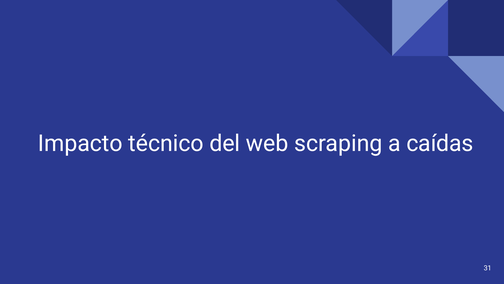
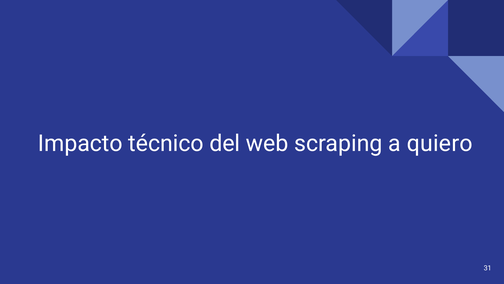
caídas: caídas -> quiero (440, 143)
